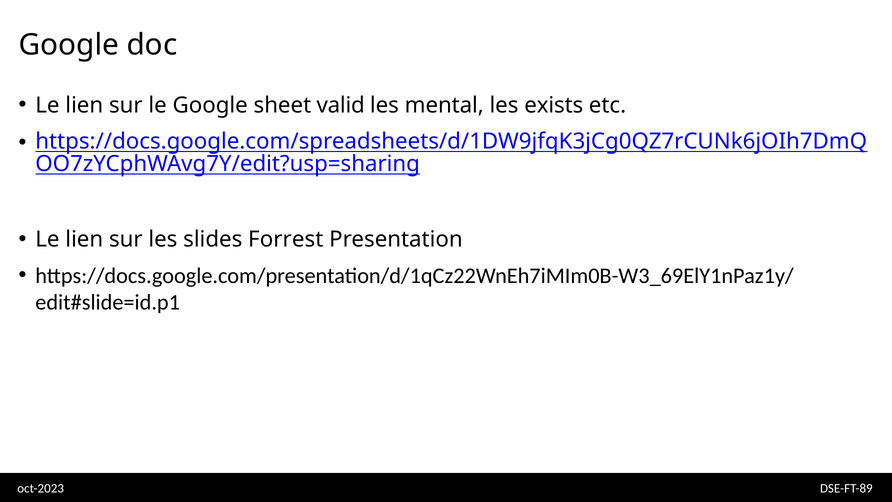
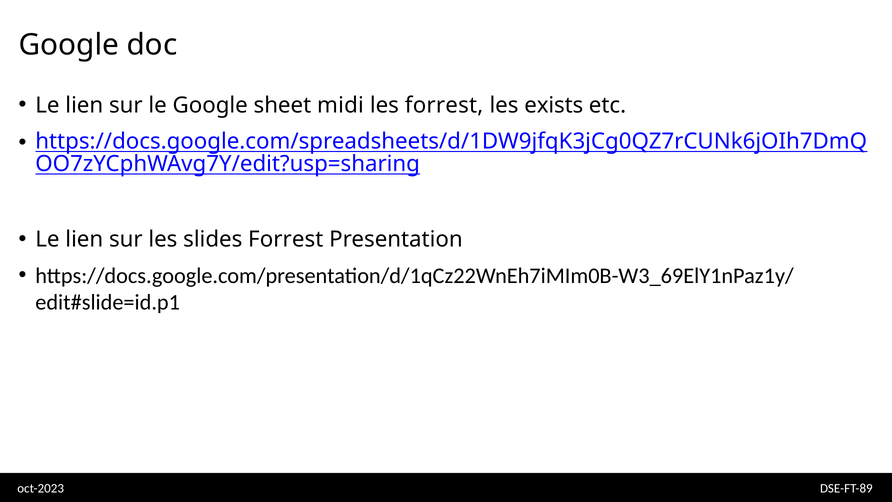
valid: valid -> midi (340, 105)
les mental: mental -> forrest (444, 105)
